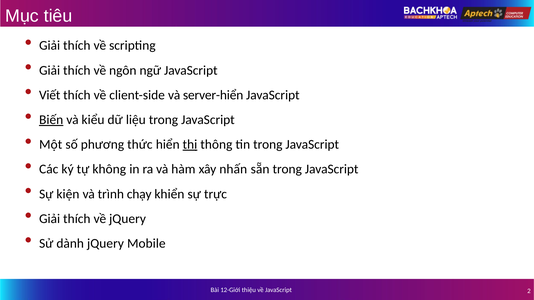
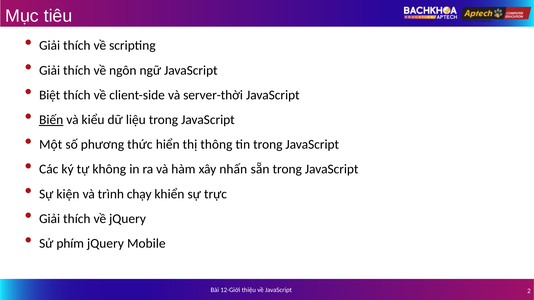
Viết: Viết -> Biệt (50, 95)
server-hiển: server-hiển -> server-thời (213, 95)
thị underline: present -> none (190, 145)
dành: dành -> phím (70, 244)
